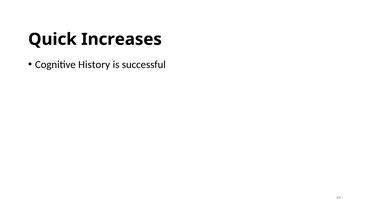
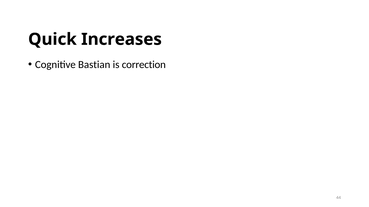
History: History -> Bastian (94, 65)
successful: successful -> correction (144, 65)
